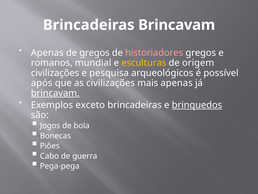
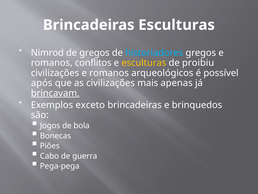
Brincadeiras Brincavam: Brincavam -> Esculturas (177, 25)
Apenas: Apenas -> Nimrod (47, 53)
historiadores colour: pink -> light blue (154, 53)
mundial: mundial -> conflitos (93, 63)
origem: origem -> proibiu (198, 63)
civilizações e pesquisa: pesquisa -> romanos (109, 73)
brinquedos underline: present -> none (197, 105)
